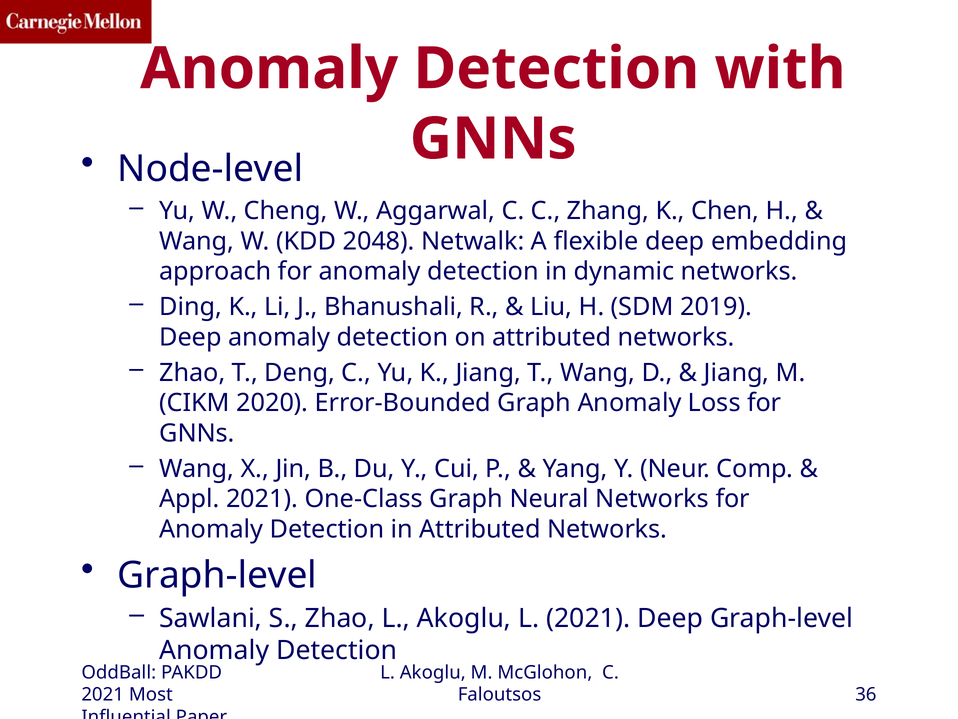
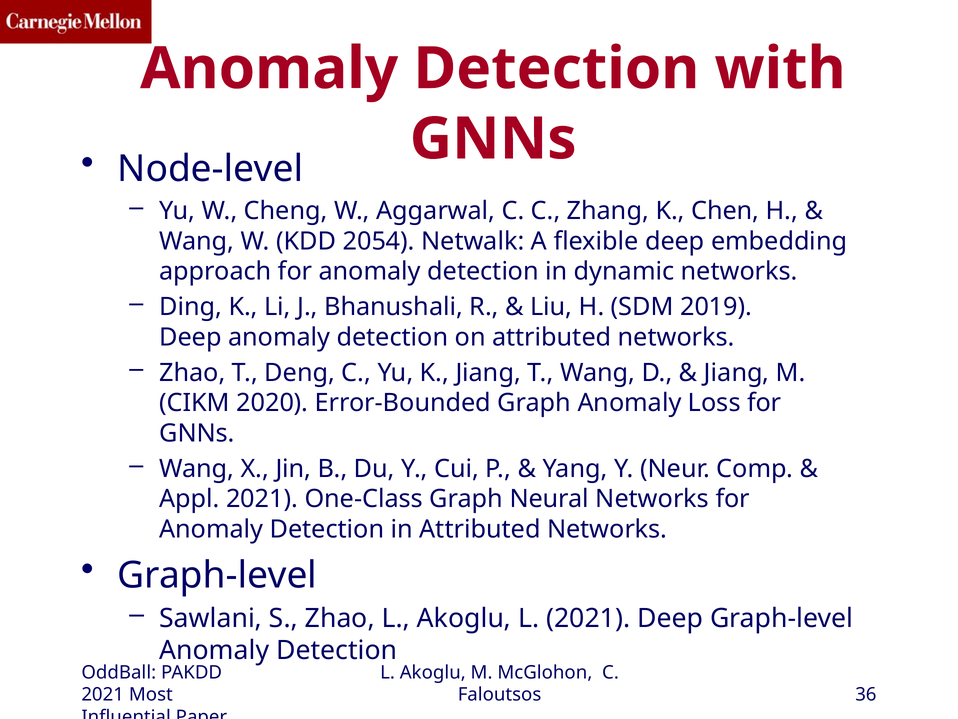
2048: 2048 -> 2054 (379, 241)
